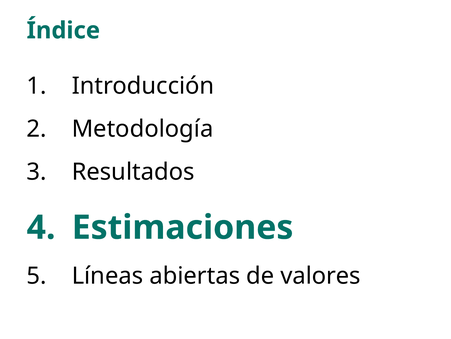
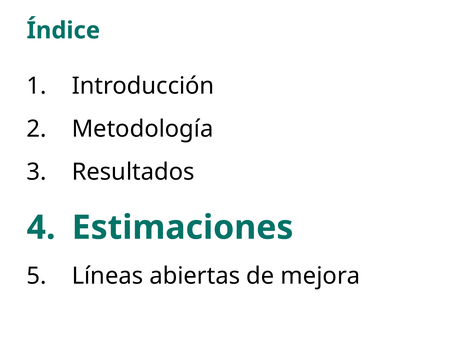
valores: valores -> mejora (320, 275)
